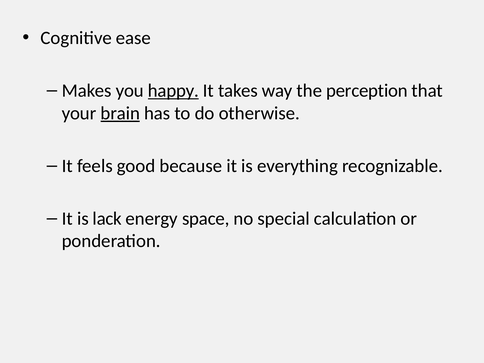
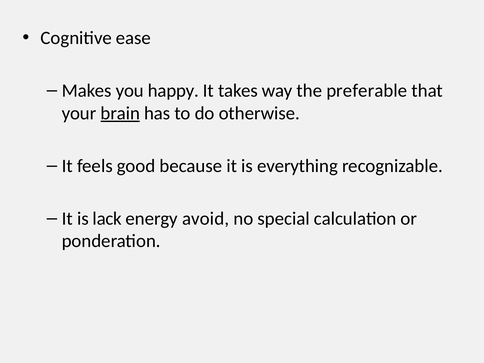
happy underline: present -> none (173, 91)
perception: perception -> preferable (367, 91)
space: space -> avoid (206, 219)
